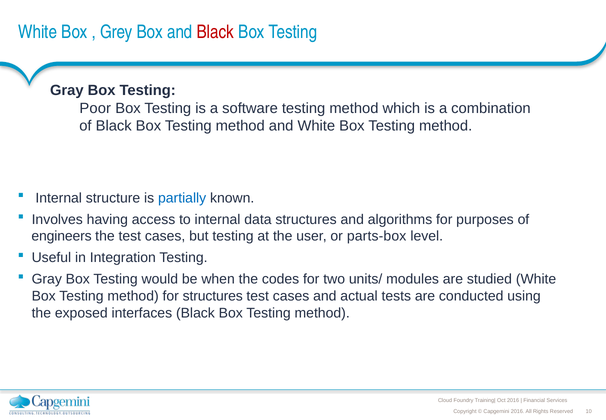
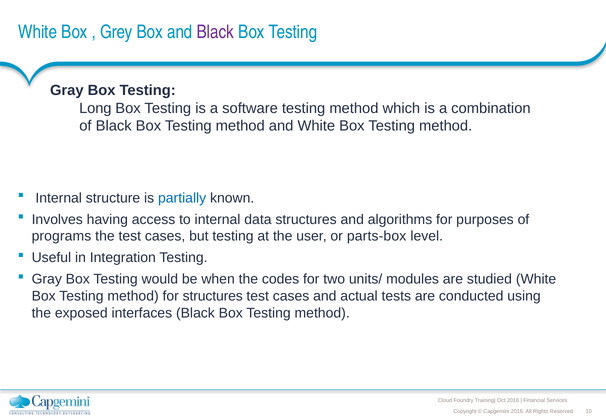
Black colour: red -> purple (215, 32)
Poor: Poor -> Long (95, 108)
engineers: engineers -> programs (61, 236)
